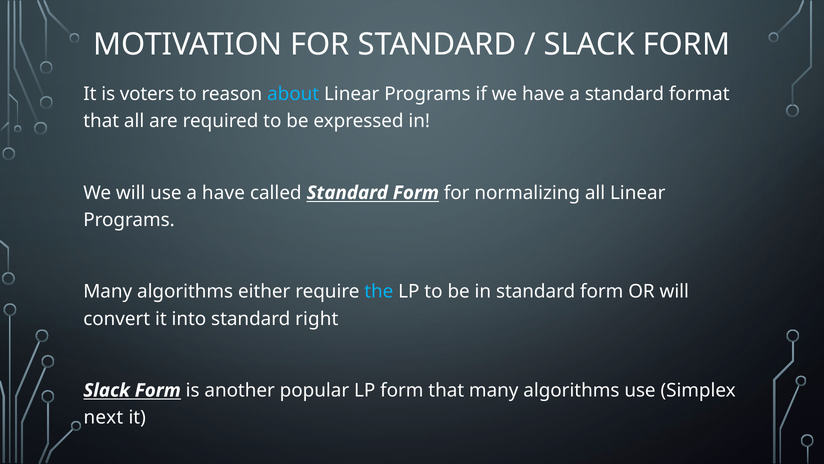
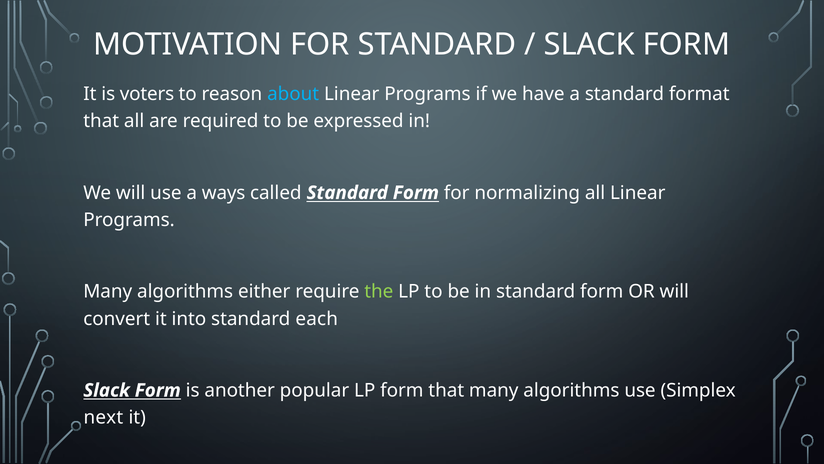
a have: have -> ways (224, 193)
the colour: light blue -> light green (379, 291)
right: right -> each (317, 318)
